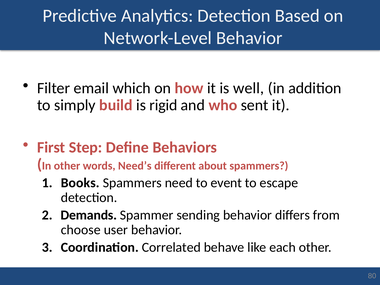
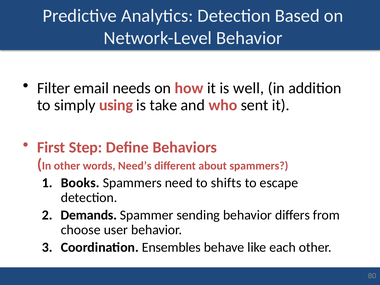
which: which -> needs (132, 88)
build: build -> using (116, 105)
rigid: rigid -> take (163, 105)
event: event -> shifts (226, 183)
Correlated: Correlated -> Ensembles (171, 247)
